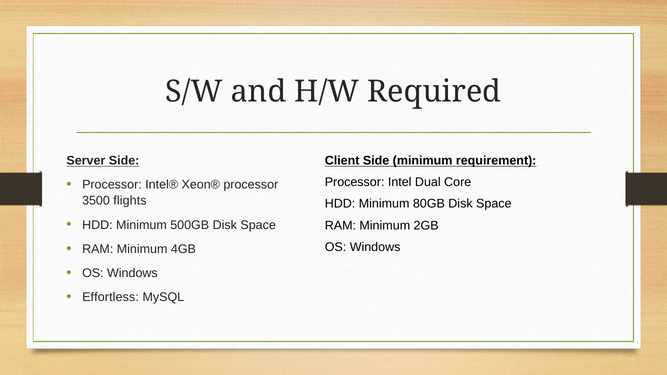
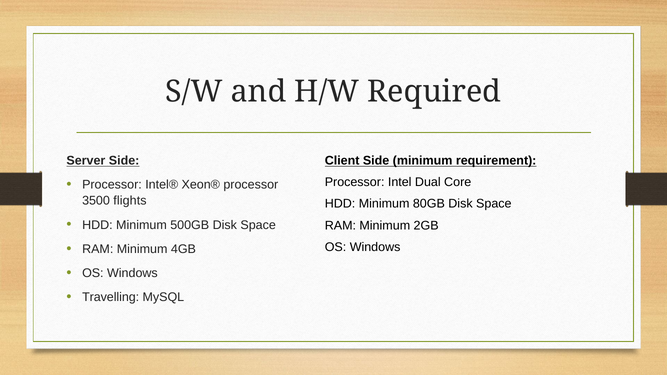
Effortless: Effortless -> Travelling (111, 297)
